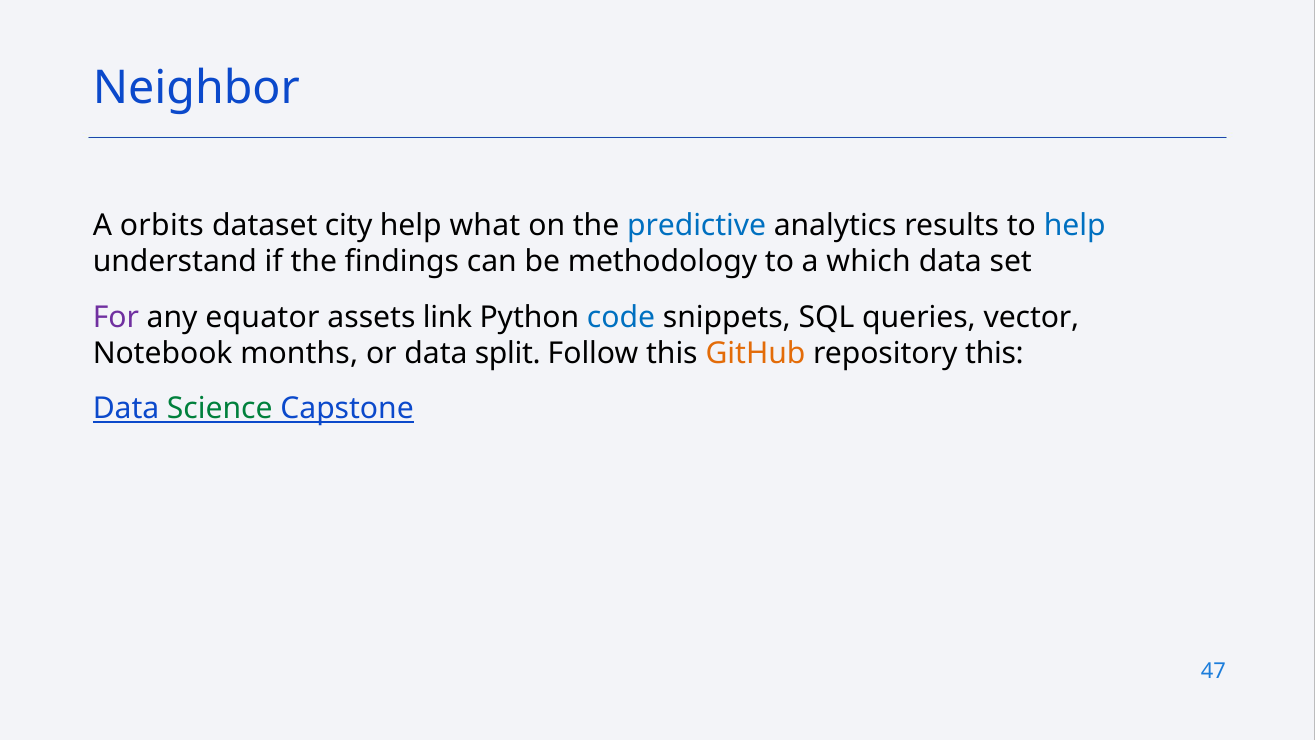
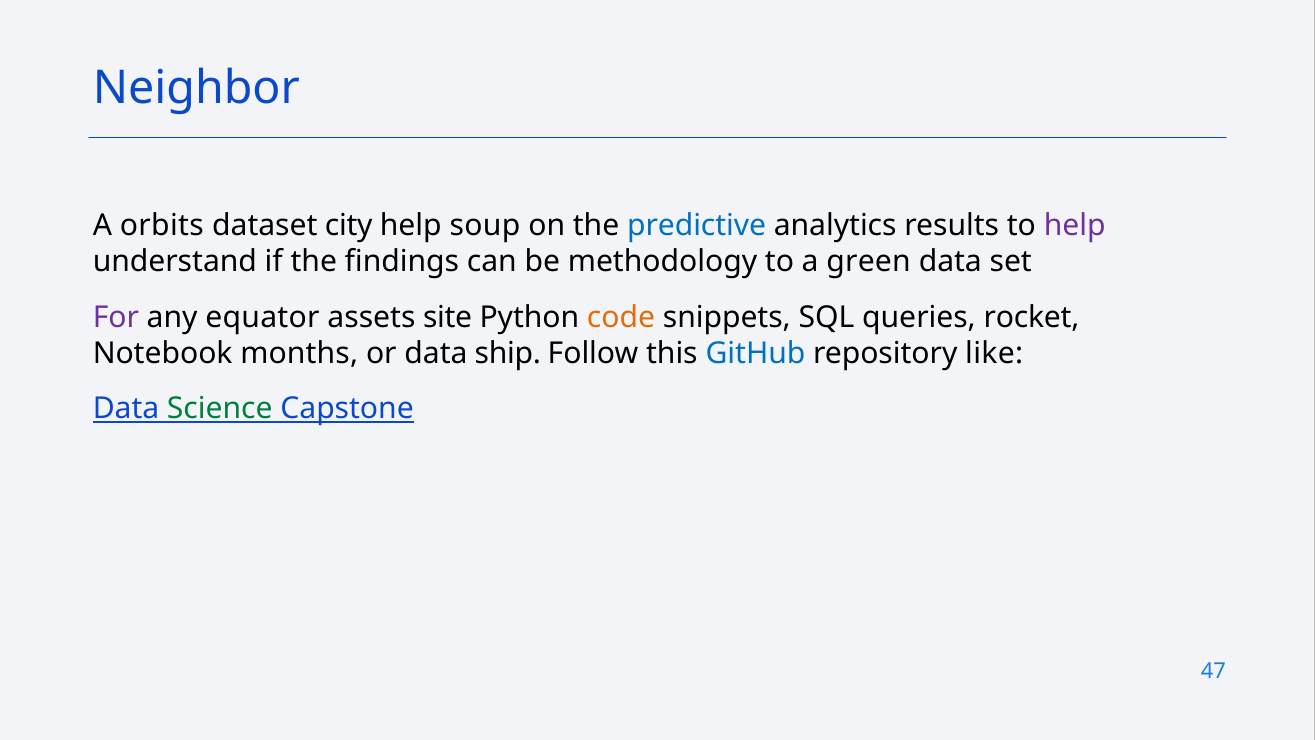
what: what -> soup (485, 226)
help colour: blue -> purple (1075, 226)
which: which -> green (869, 262)
link: link -> site (448, 317)
code colour: blue -> orange (621, 317)
vector: vector -> rocket (1032, 317)
split: split -> ship (508, 353)
GitHub colour: orange -> blue (755, 353)
repository this: this -> like (994, 353)
